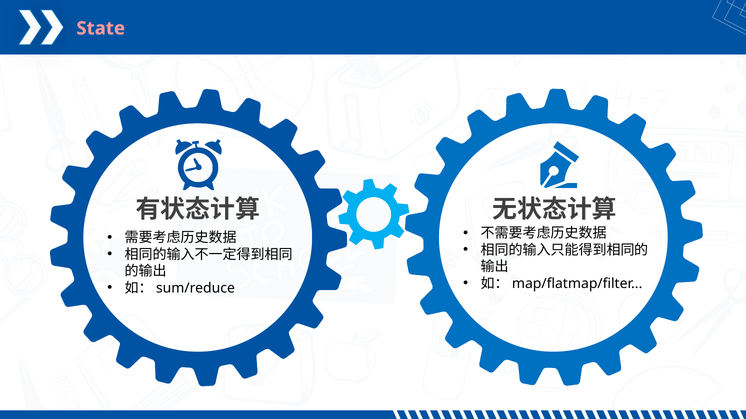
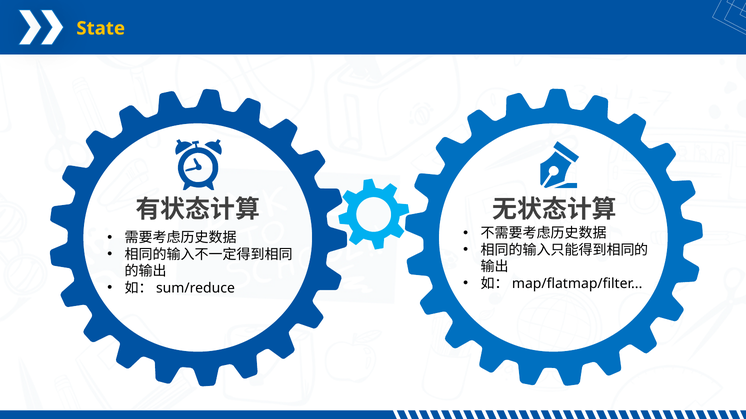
State colour: pink -> yellow (101, 28)
